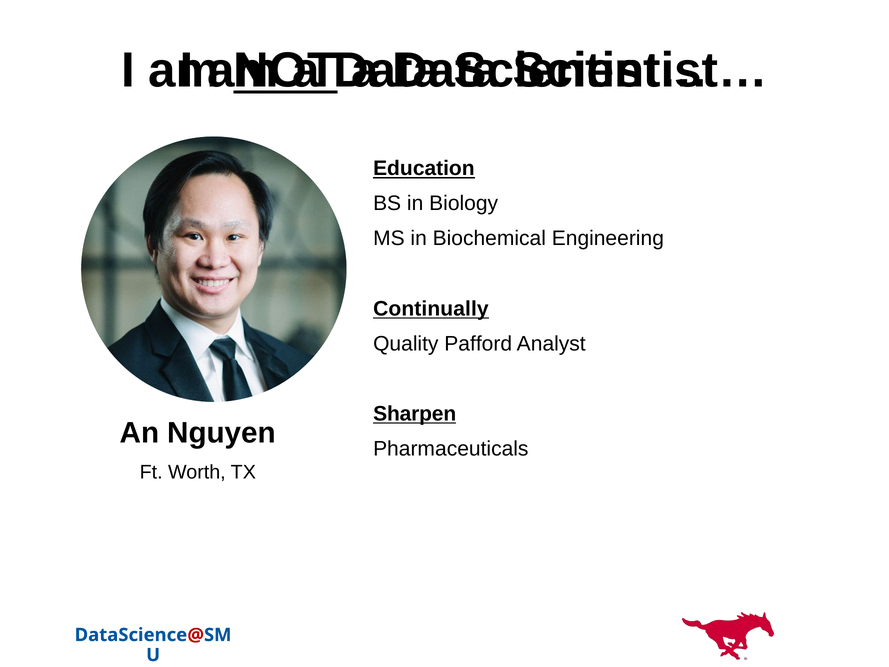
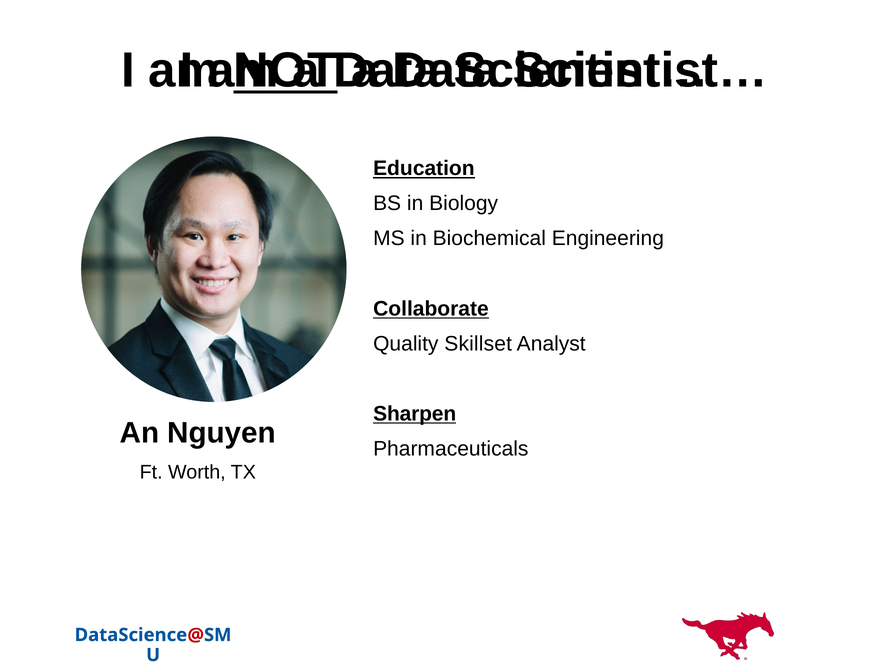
Continually: Continually -> Collaborate (431, 308)
Pafford: Pafford -> Skillset (478, 344)
